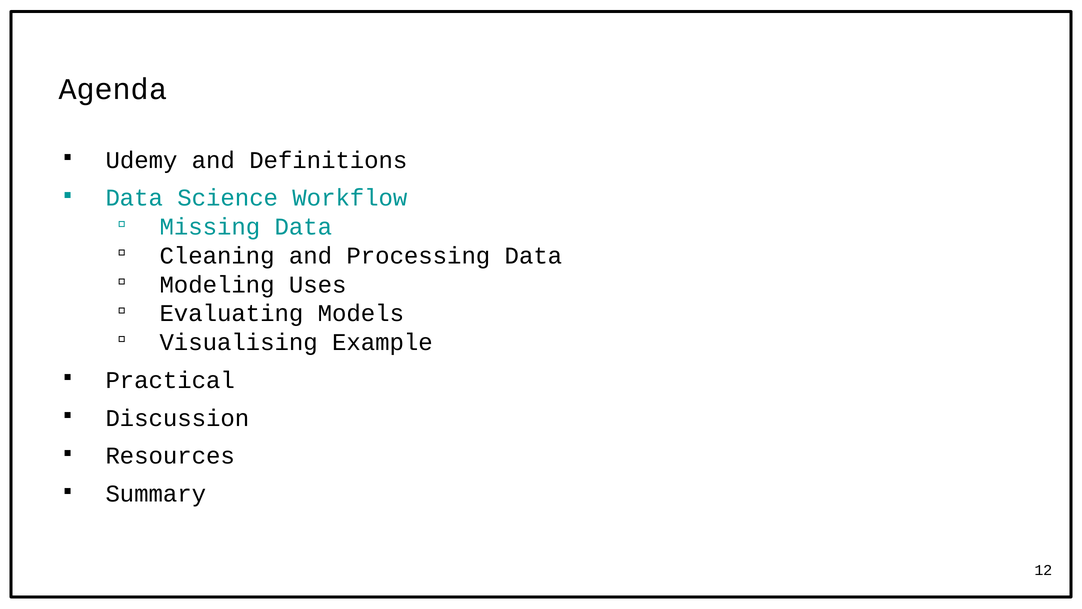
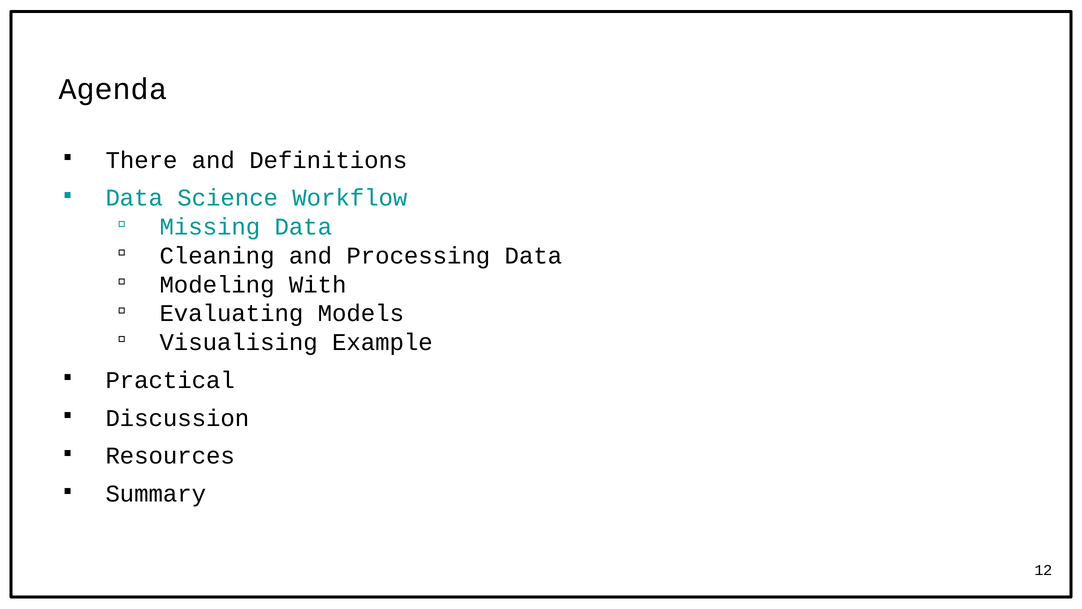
Udemy: Udemy -> There (141, 160)
Uses: Uses -> With (318, 284)
